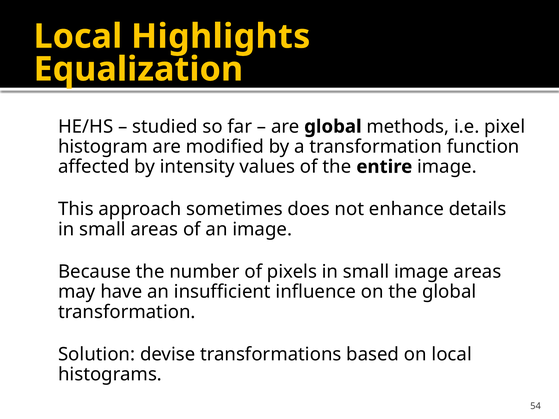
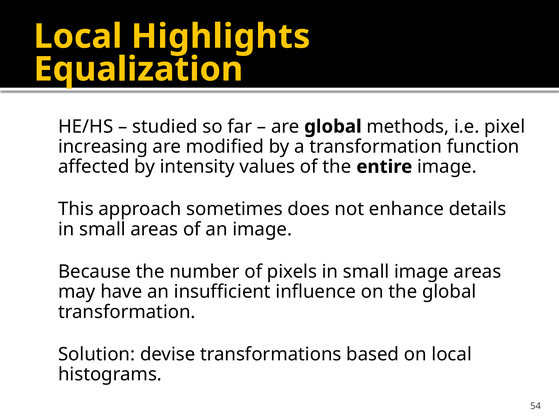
histogram: histogram -> increasing (103, 147)
